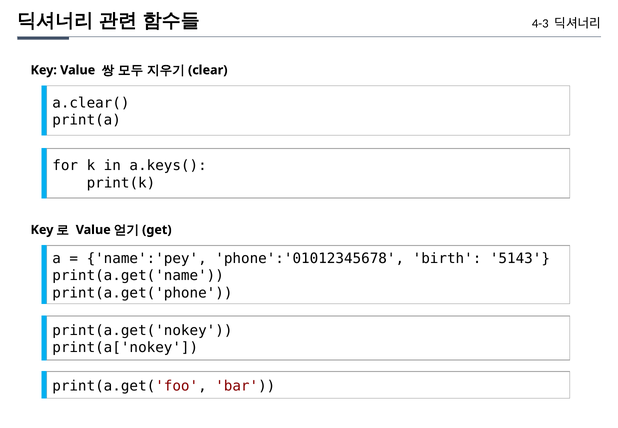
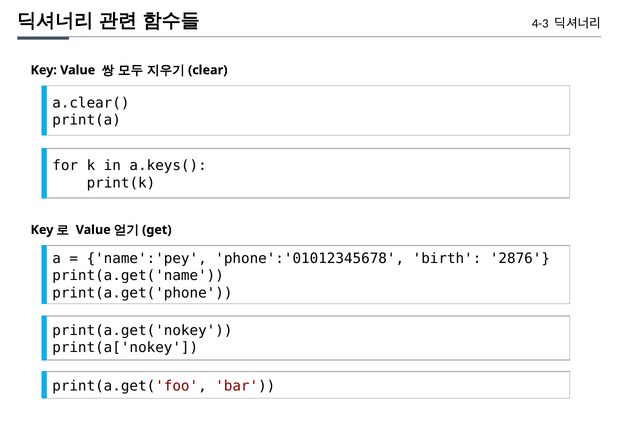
5143: 5143 -> 2876 (520, 258)
